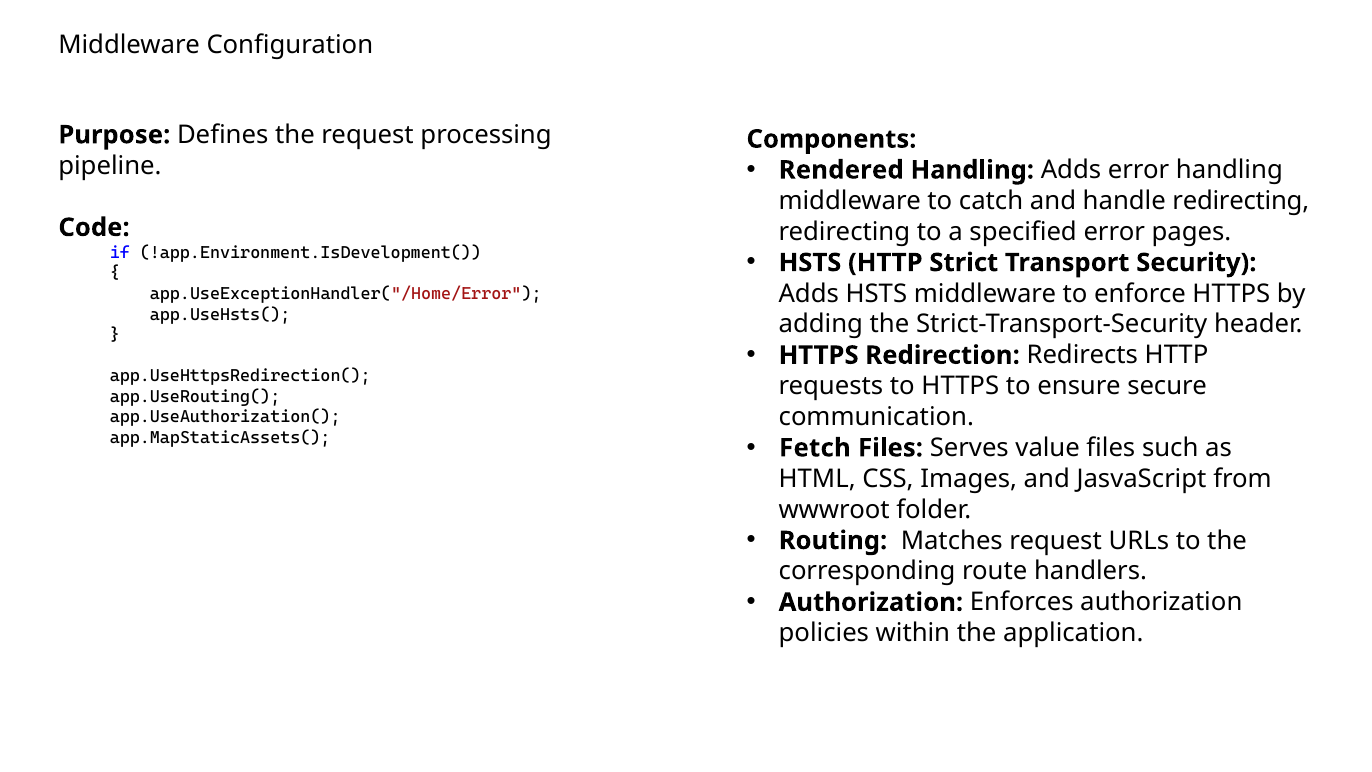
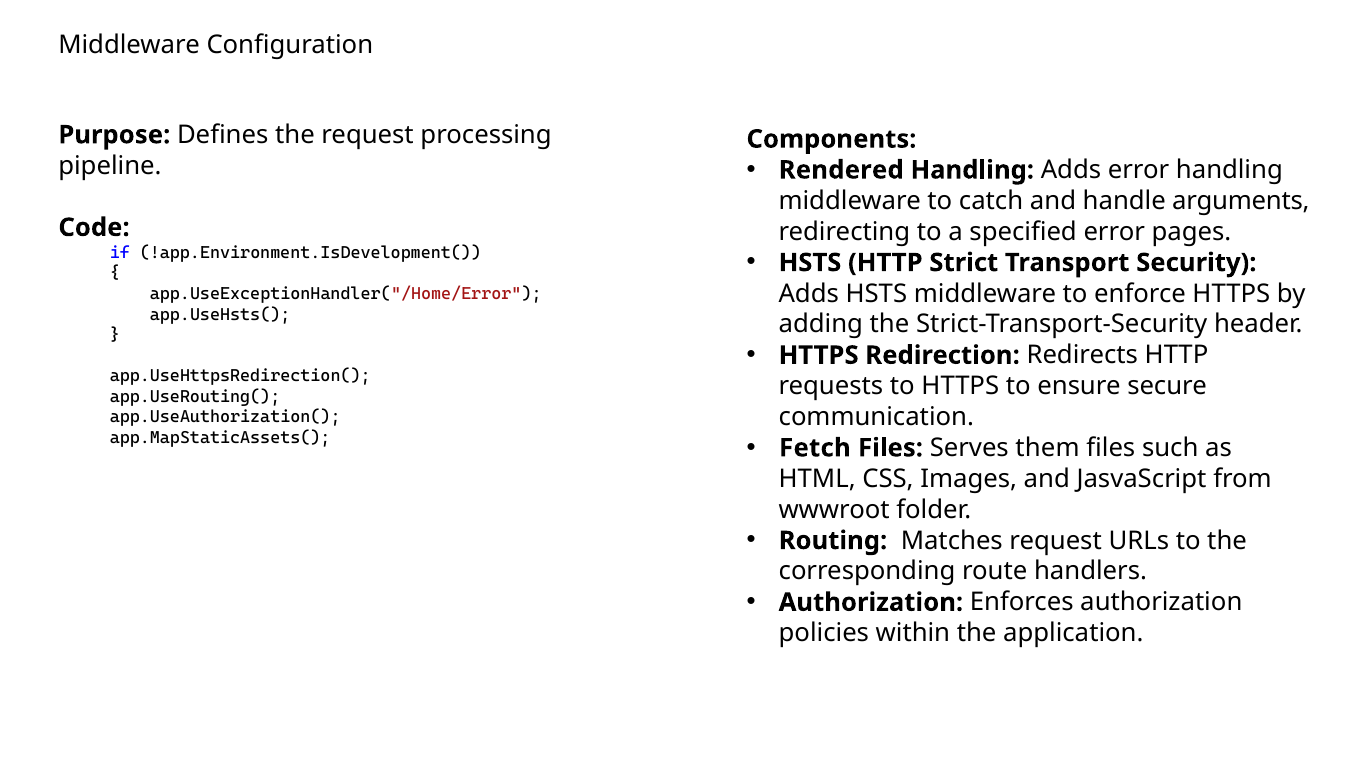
handle redirecting: redirecting -> arguments (1241, 201)
value: value -> them (1048, 448)
